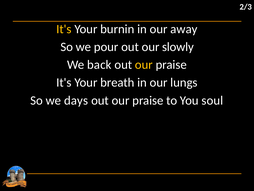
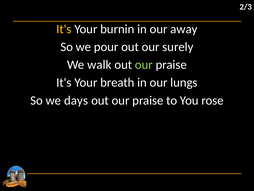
slowly: slowly -> surely (178, 47)
back: back -> walk (99, 65)
our colour: yellow -> light green (144, 65)
soul: soul -> rose (213, 100)
